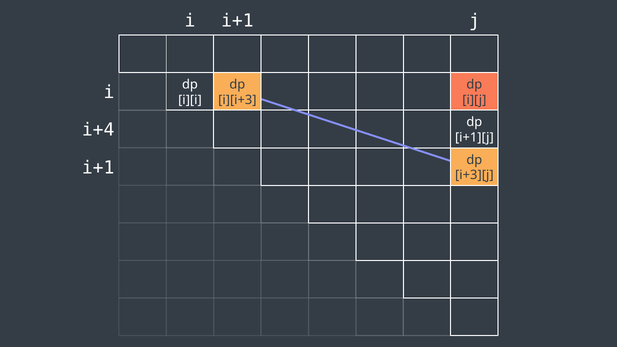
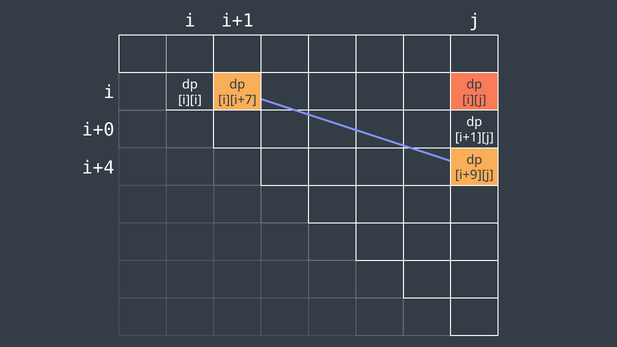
i][i+3: i][i+3 -> i][i+7 (237, 100)
i+4: i+4 -> i+0 (98, 130)
i+1: i+1 -> i+4 (98, 168)
i+3][j: i+3][j -> i+9][j (474, 175)
